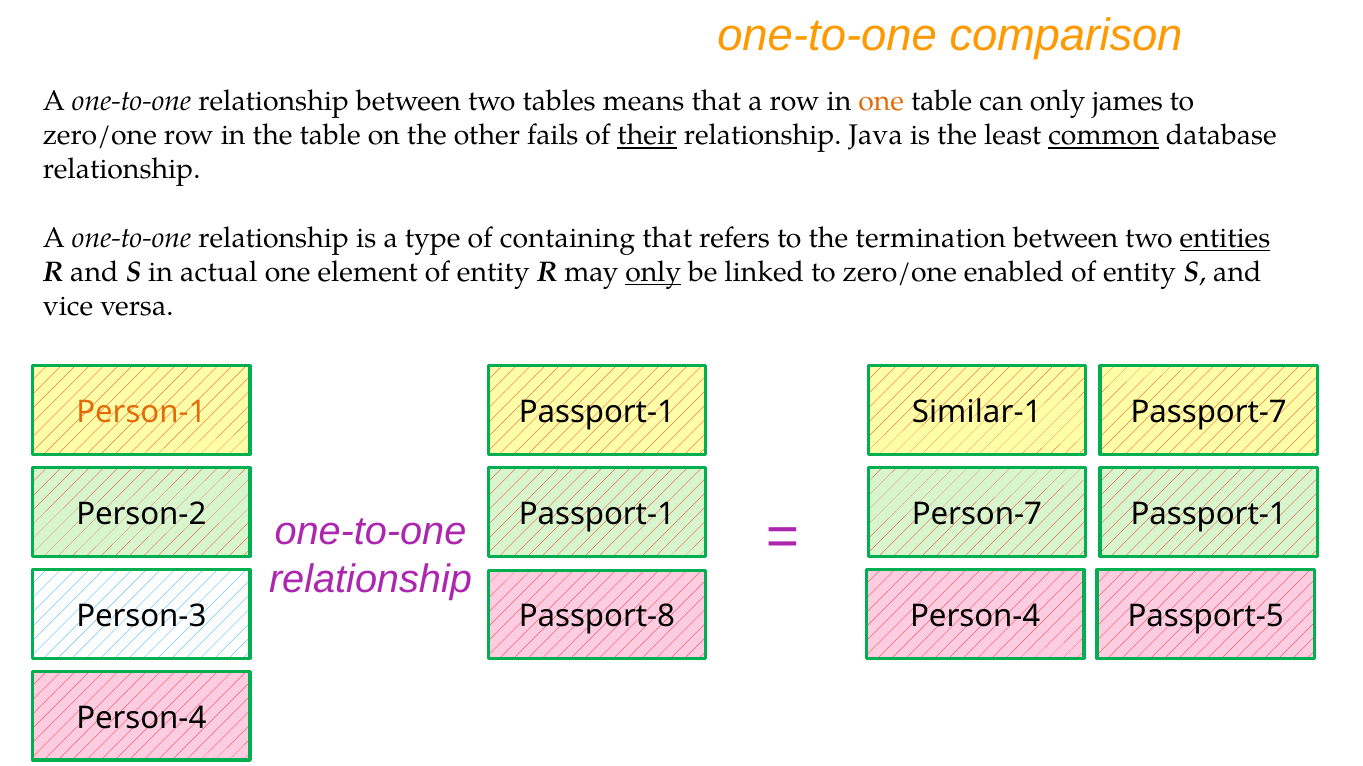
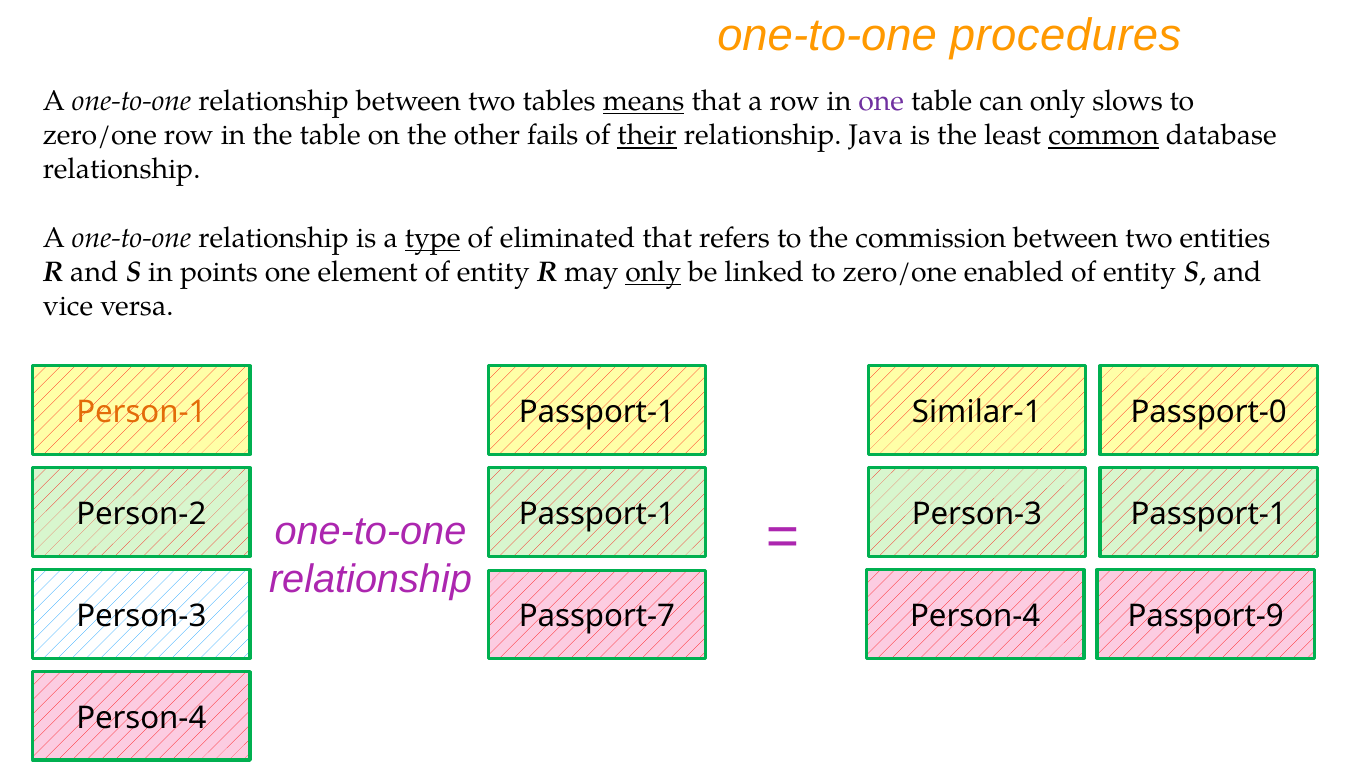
comparison: comparison -> procedures (1066, 35)
means underline: none -> present (644, 101)
one colour: orange -> purple (881, 101)
james: james -> slows (1128, 101)
type underline: none -> present (433, 238)
containing: containing -> eliminated (567, 238)
termination: termination -> commission (931, 238)
entities underline: present -> none (1225, 238)
actual: actual -> points (219, 272)
Passport-7: Passport-7 -> Passport-0 (1209, 413)
Person-2 Passport-1 Person-7: Person-7 -> Person-3 (977, 515)
Passport-8: Passport-8 -> Passport-7 (597, 617)
Passport-5: Passport-5 -> Passport-9 (1206, 617)
